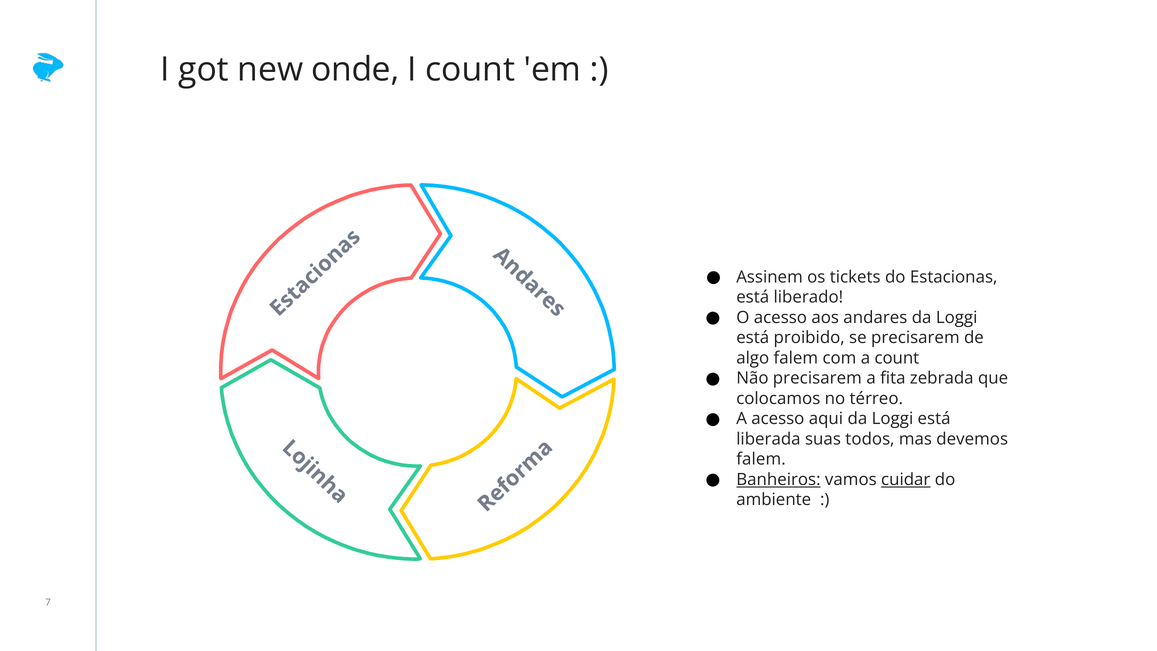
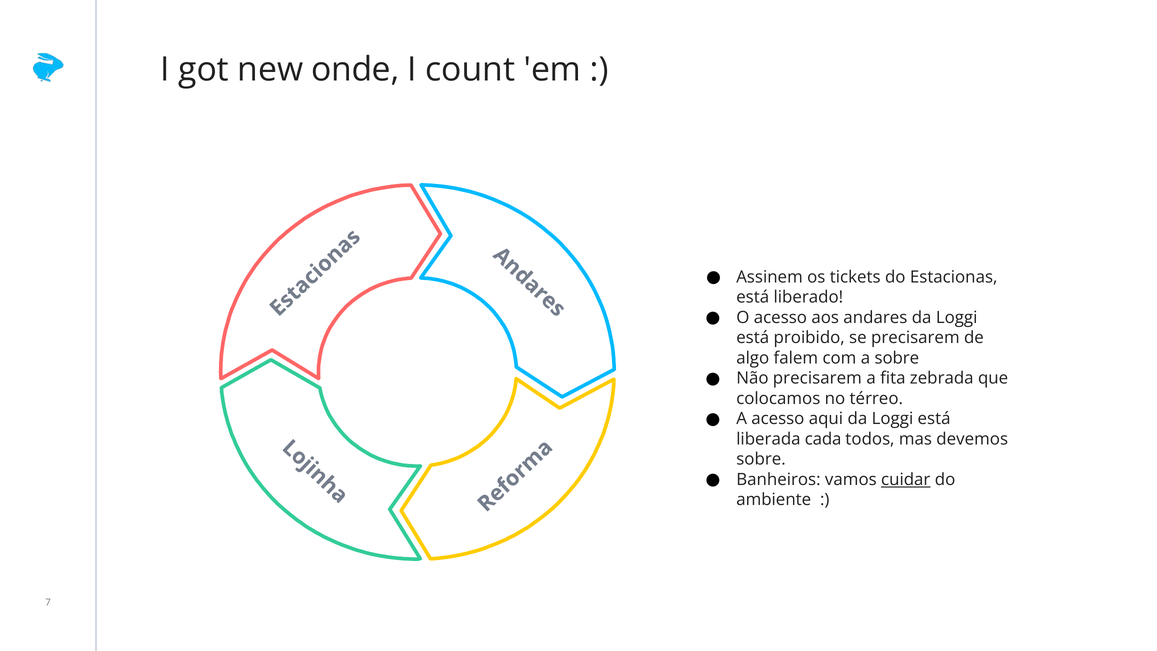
a count: count -> sobre (897, 358)
suas: suas -> cada (823, 439)
falem: falem -> sobre (761, 459)
Banheiros underline: present -> none (778, 479)
